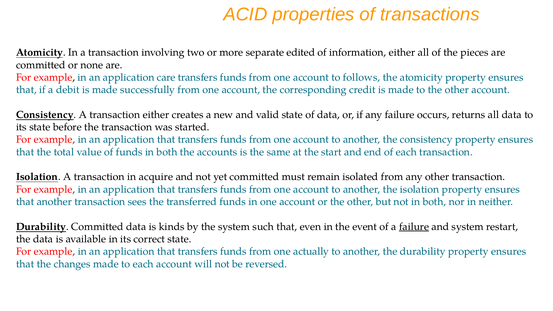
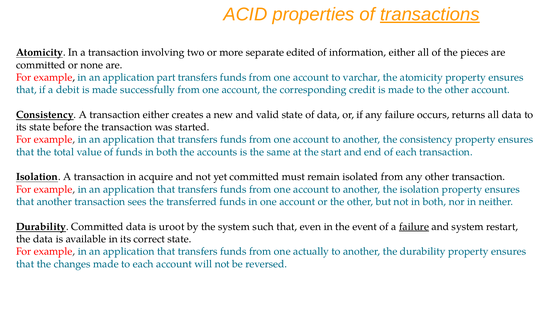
transactions underline: none -> present (430, 14)
care: care -> part (166, 77)
follows: follows -> varchar (362, 77)
kinds: kinds -> uroot (172, 227)
